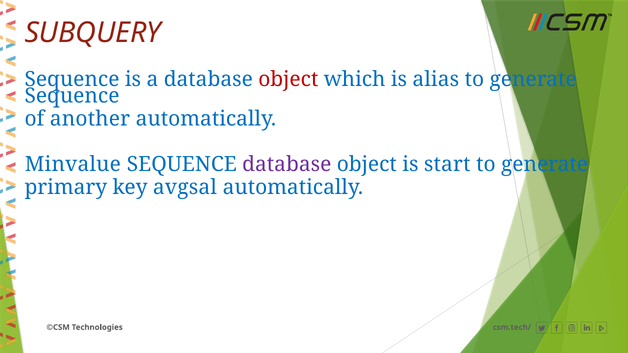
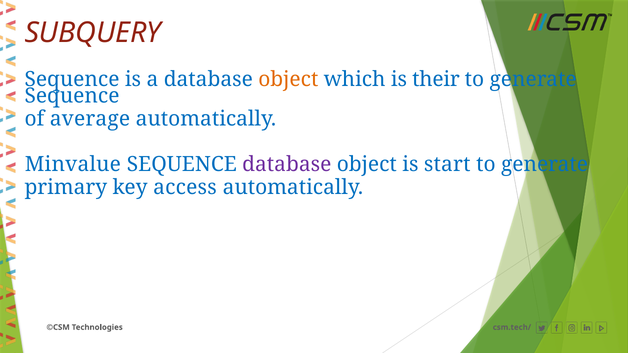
object colour: red -> orange (288, 79)
alias: alias -> their (436, 79)
another: another -> average (90, 119)
avgsal: avgsal -> access (185, 187)
